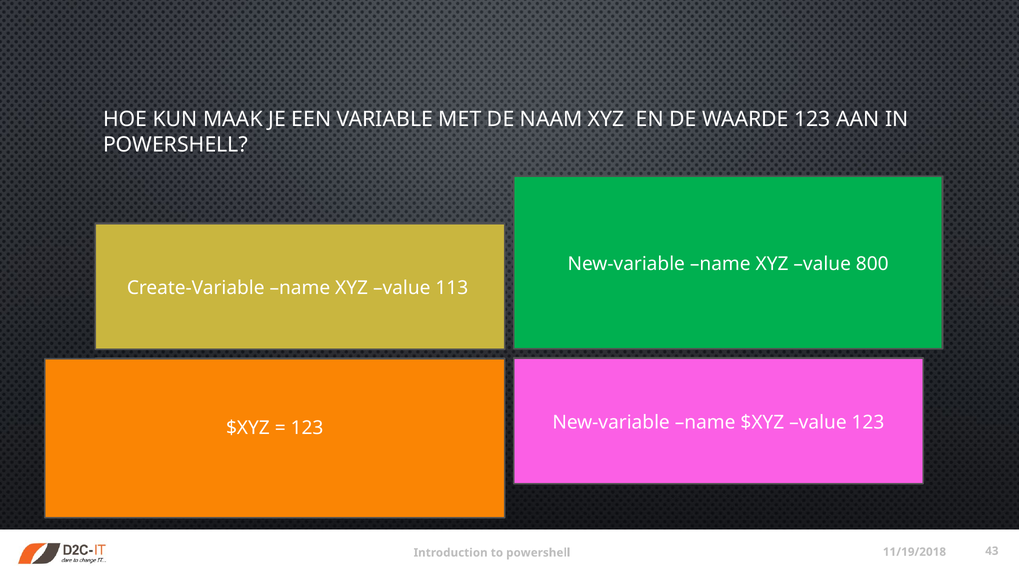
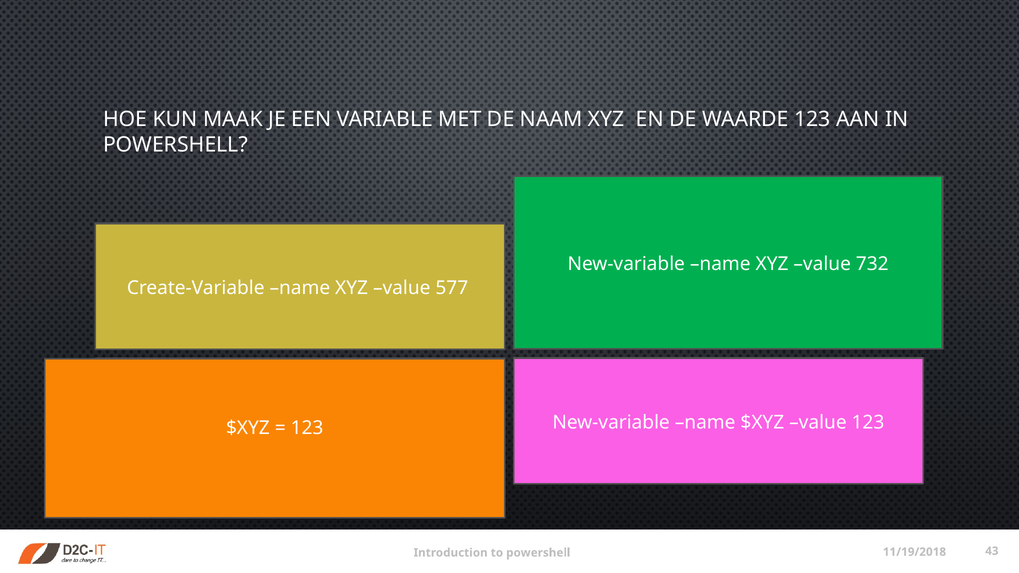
800: 800 -> 732 (872, 264)
113: 113 -> 577 (452, 288)
